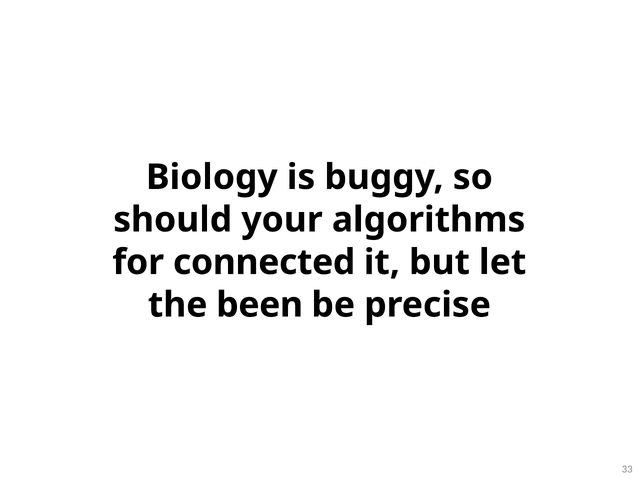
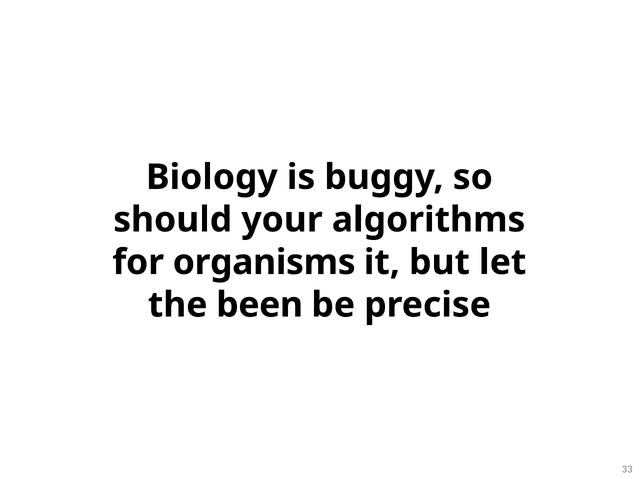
connected: connected -> organisms (264, 262)
